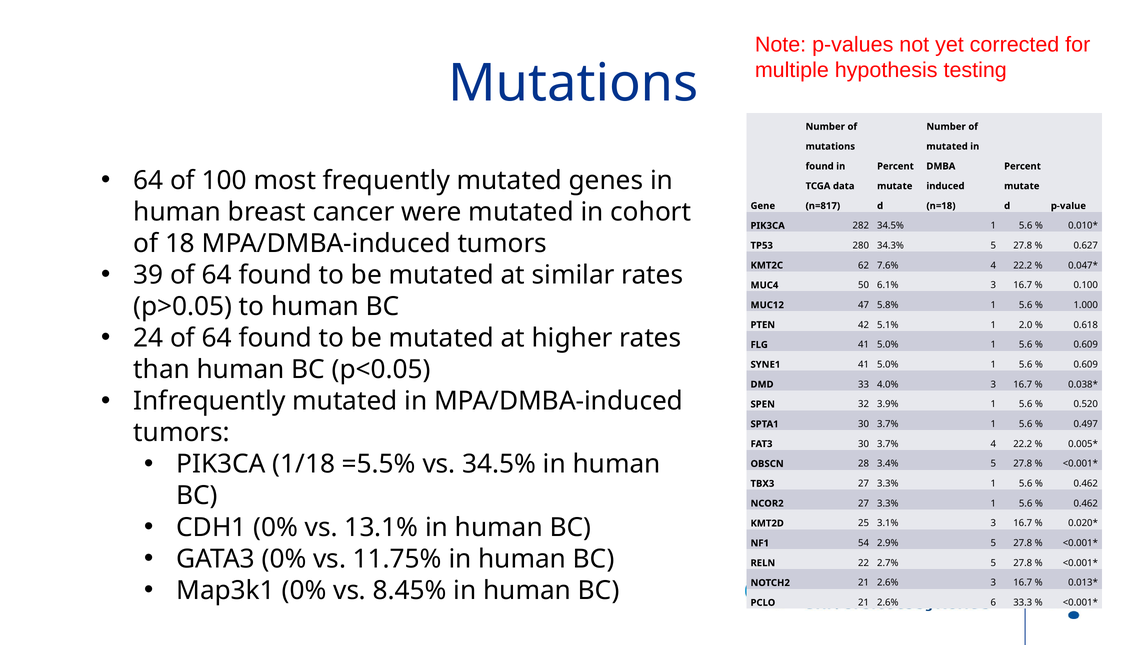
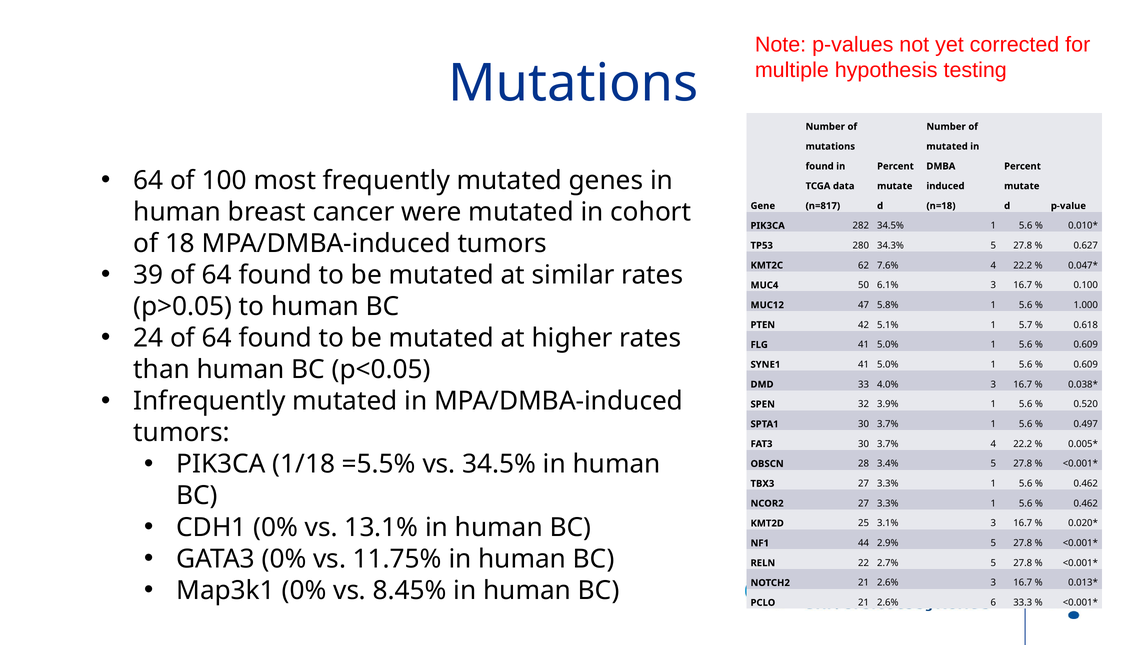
2.0: 2.0 -> 5.7 (1026, 325)
54: 54 -> 44 (864, 543)
